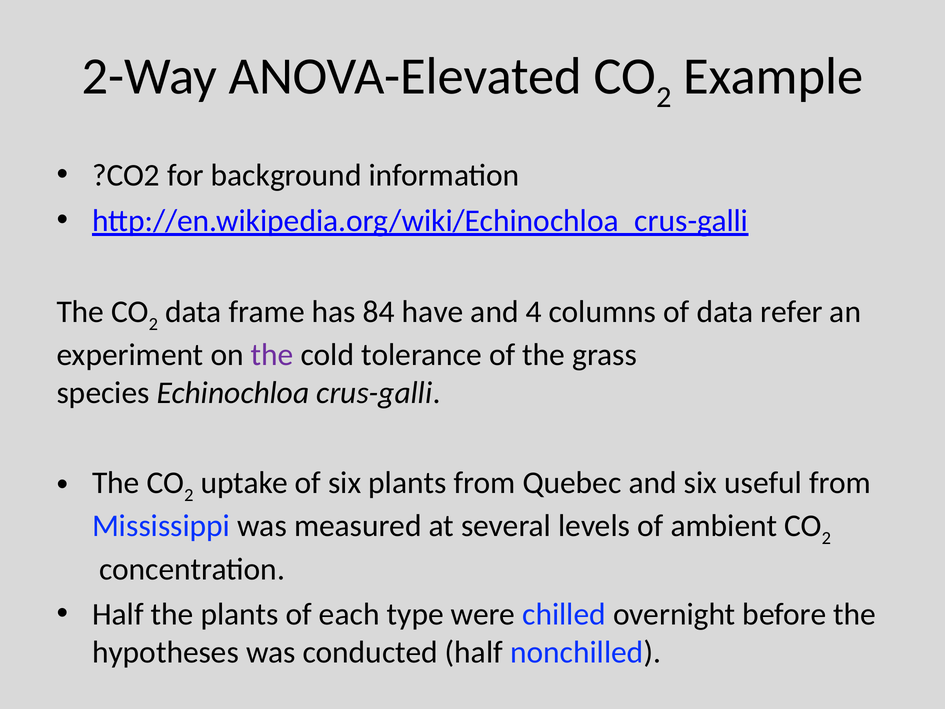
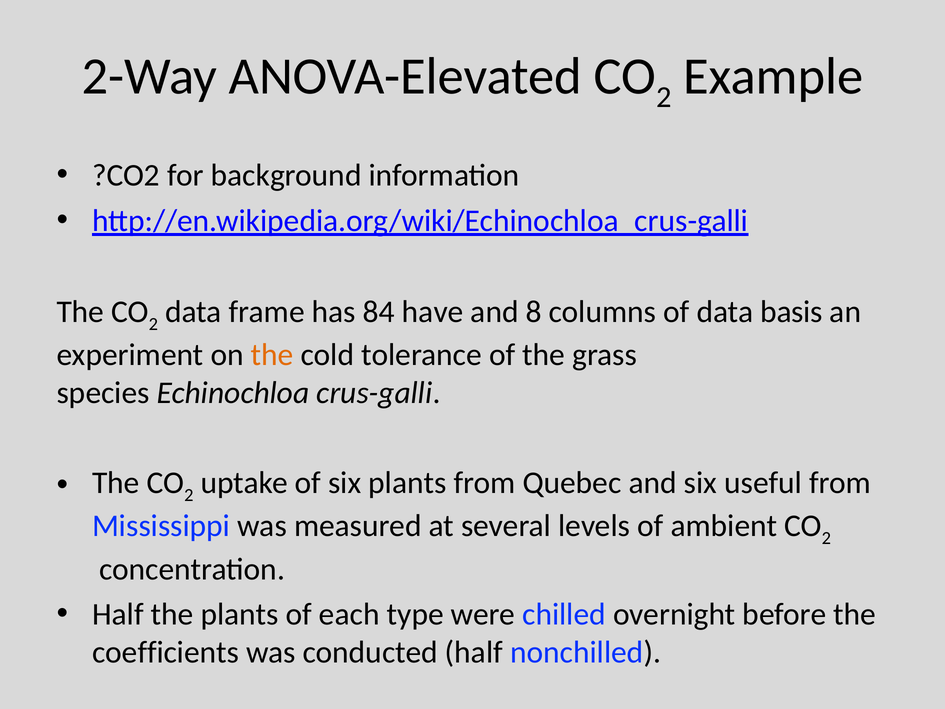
4: 4 -> 8 (534, 312)
refer: refer -> basis (792, 312)
the colour: purple -> orange (272, 355)
hypotheses: hypotheses -> coefficients (166, 652)
